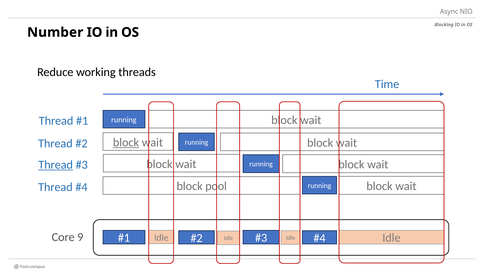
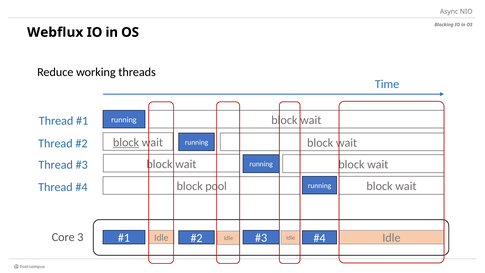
Number: Number -> Webflux (55, 32)
Thread underline: present -> none (56, 165)
9: 9 -> 3 (80, 237)
